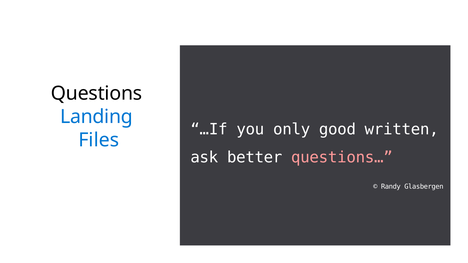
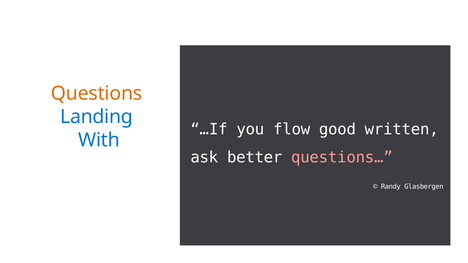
Questions colour: black -> orange (97, 94)
only: only -> flow (292, 130)
Files: Files -> With (99, 140)
